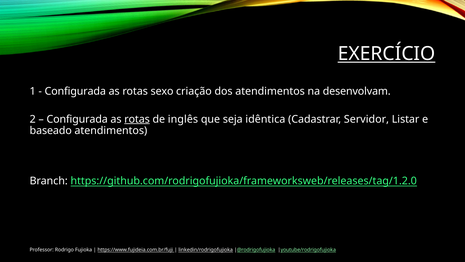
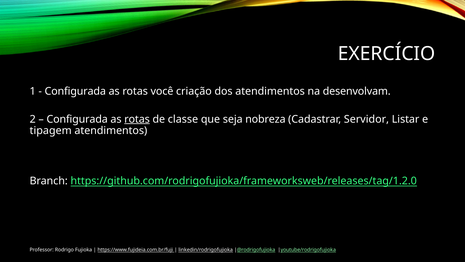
EXERCÍCIO underline: present -> none (387, 54)
sexo: sexo -> você (162, 91)
inglês: inglês -> classe (183, 119)
idêntica: idêntica -> nobreza (265, 119)
baseado: baseado -> tipagem (51, 130)
